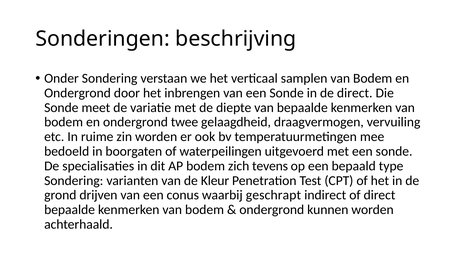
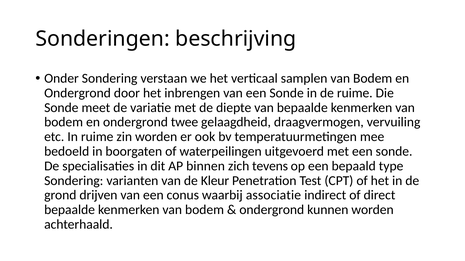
de direct: direct -> ruime (355, 93)
AP bodem: bodem -> binnen (206, 166)
geschrapt: geschrapt -> associatie (273, 196)
